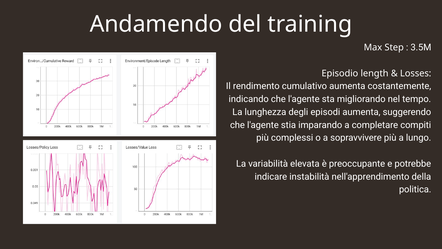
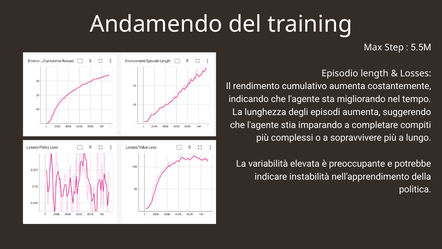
3.5M: 3.5M -> 5.5M (421, 47)
